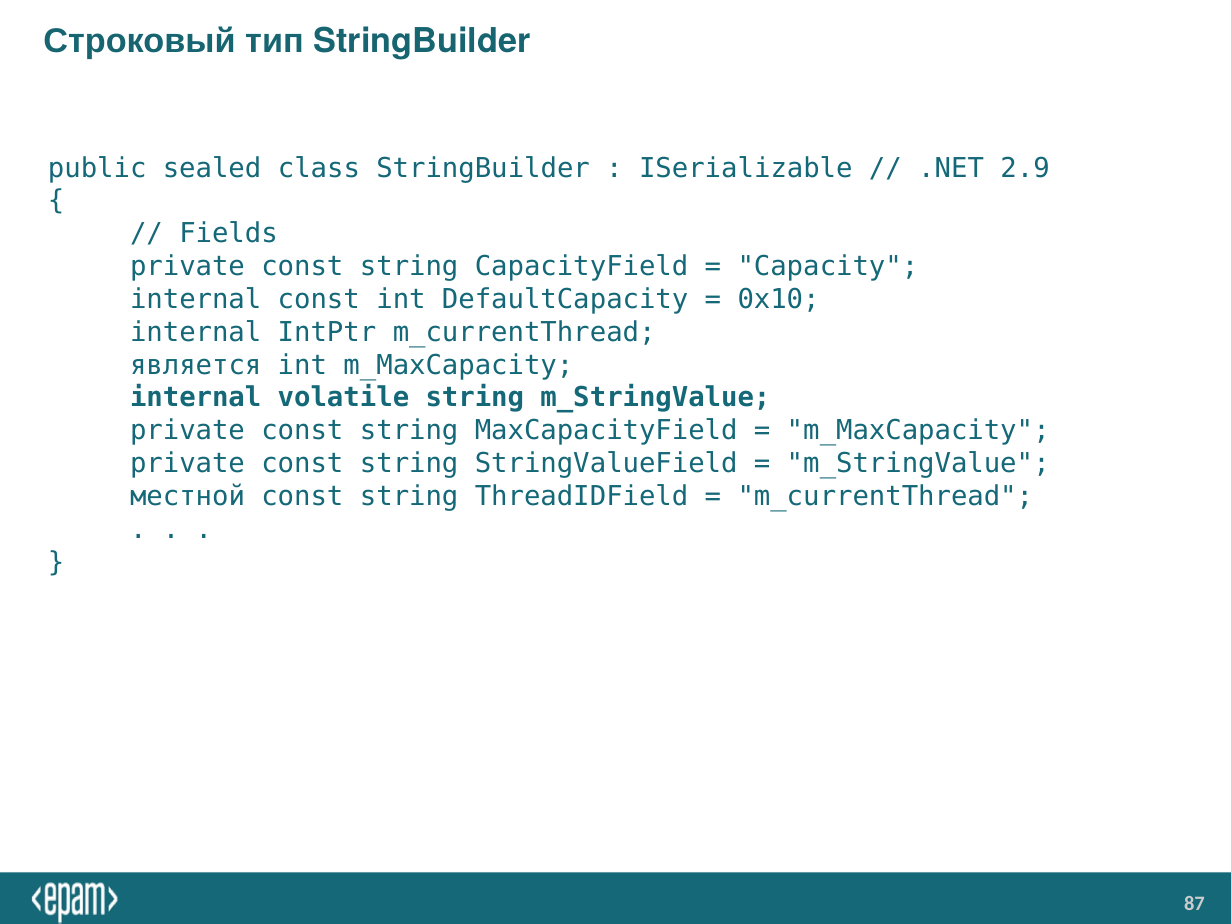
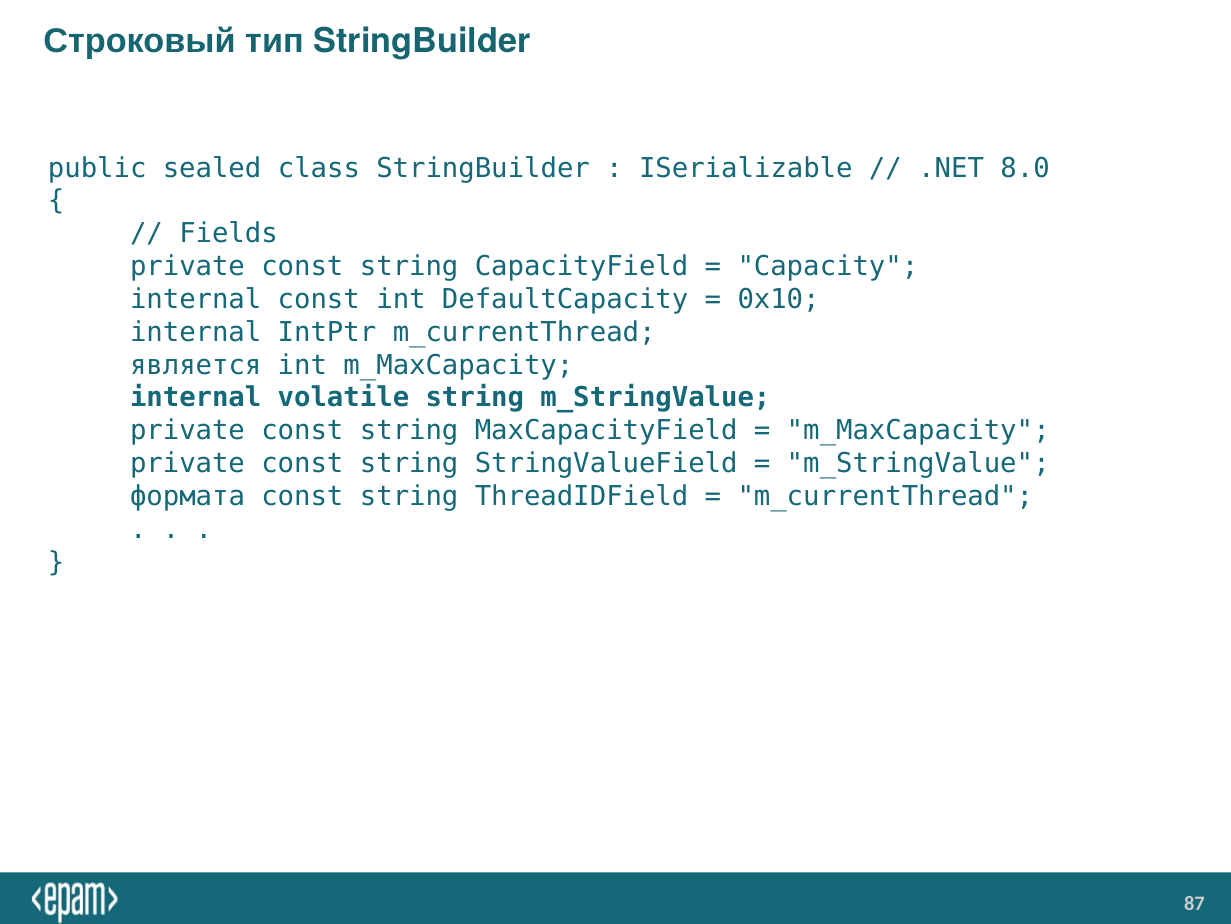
2.9: 2.9 -> 8.0 (1025, 168)
местной: местной -> формата (188, 496)
